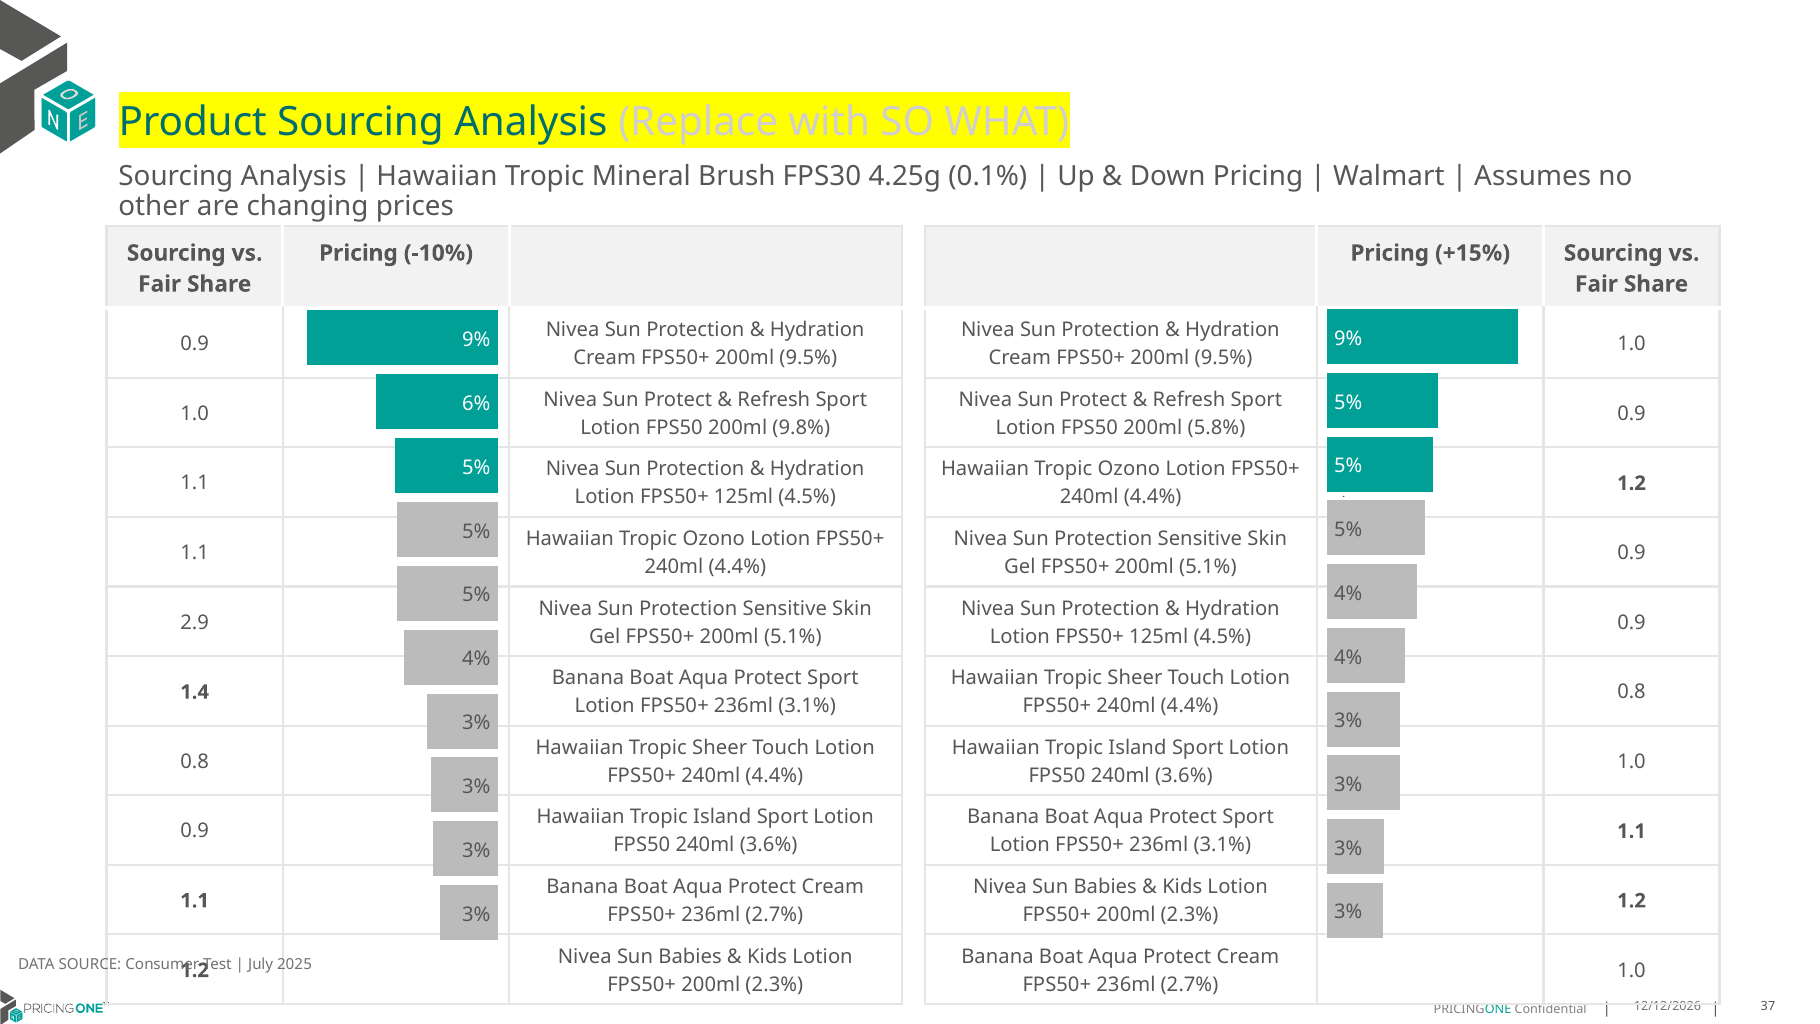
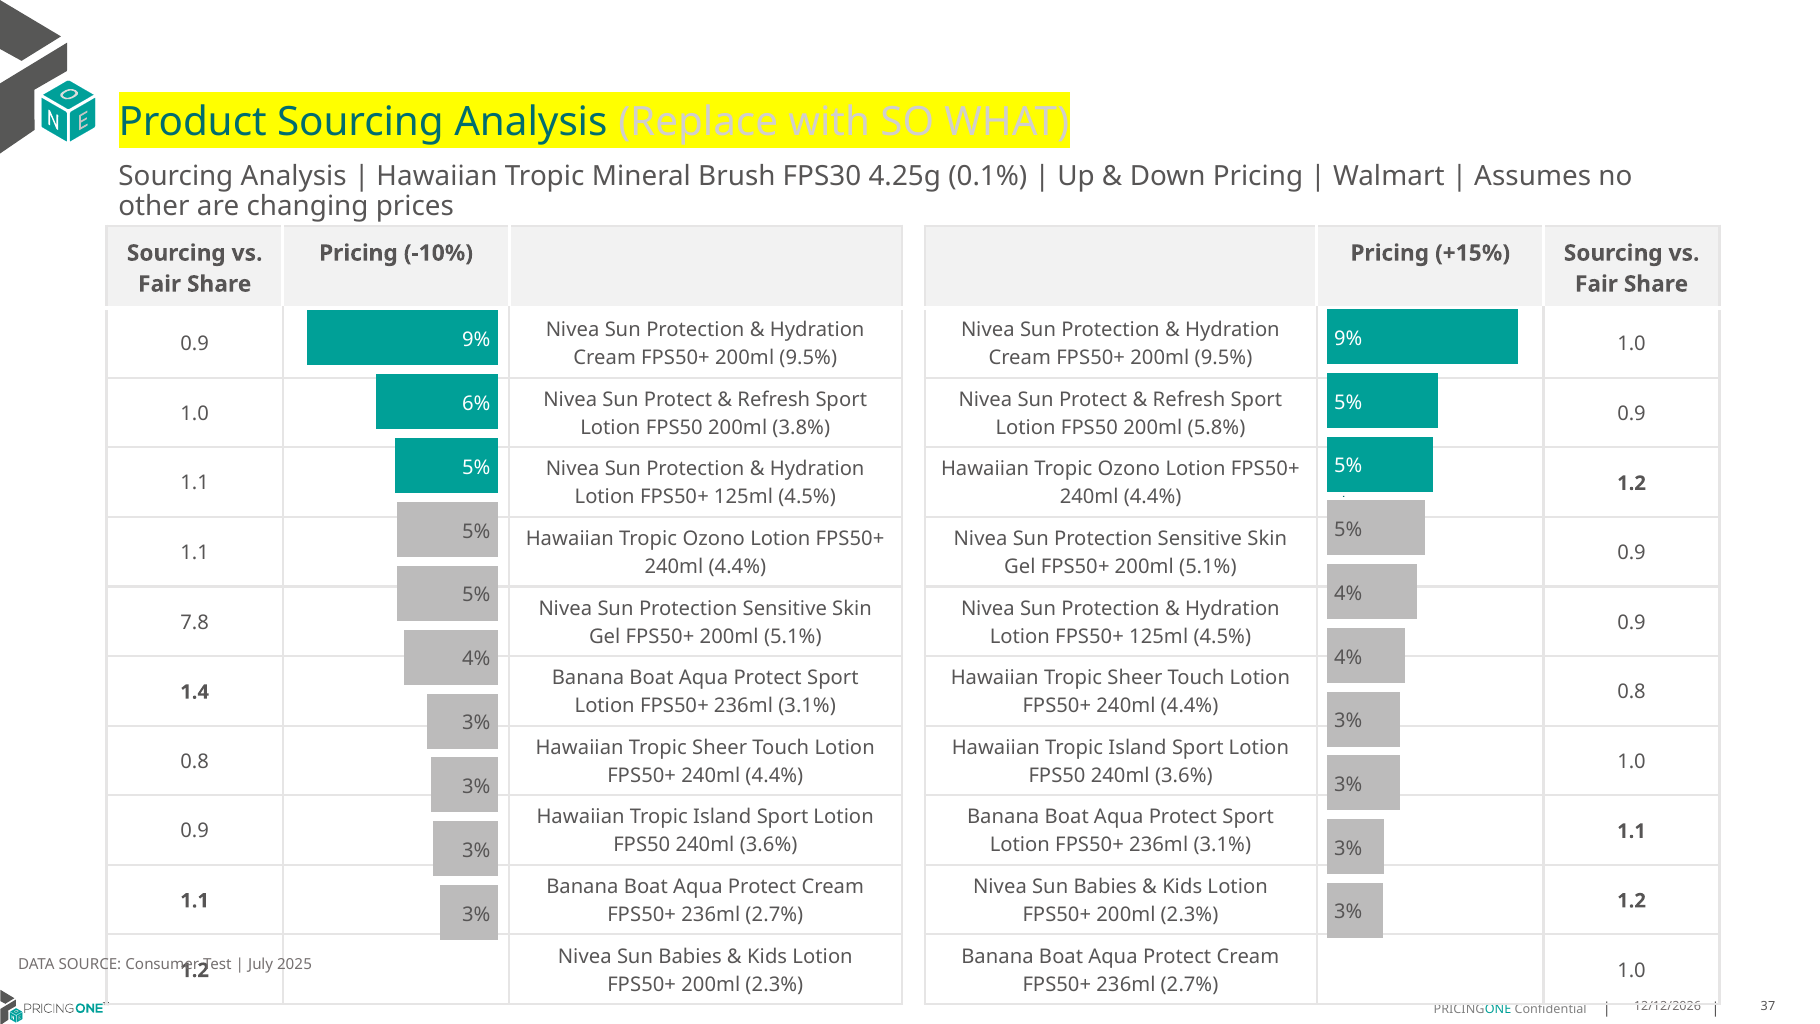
9.8%: 9.8% -> 3.8% (801, 428)
2.9: 2.9 -> 7.8 (195, 622)
